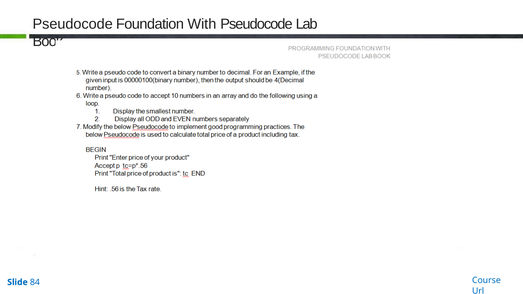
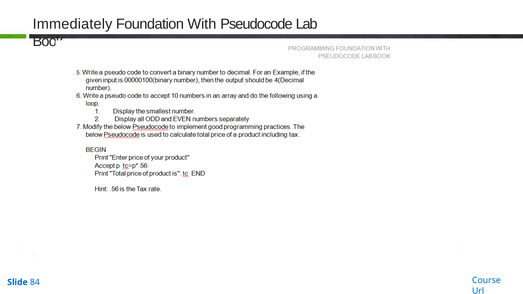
Pseudocode: Pseudocode -> Immediately (73, 24)
